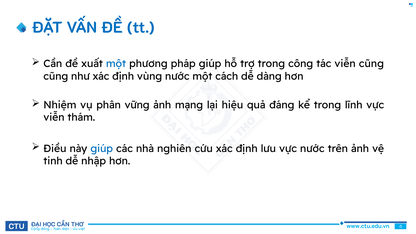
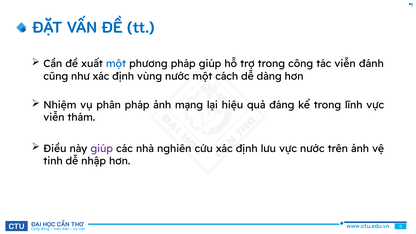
viễn cũng: cũng -> đánh (371, 64)
phân vững: vững -> pháp (137, 105)
giúp colour: blue -> purple (102, 149)
